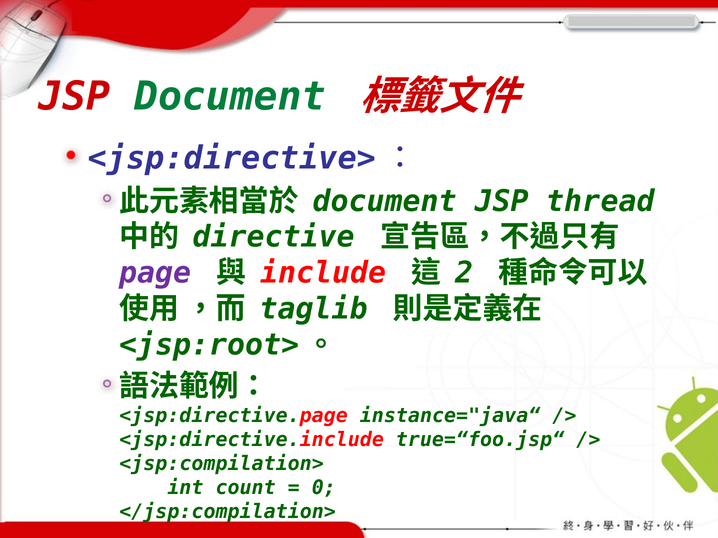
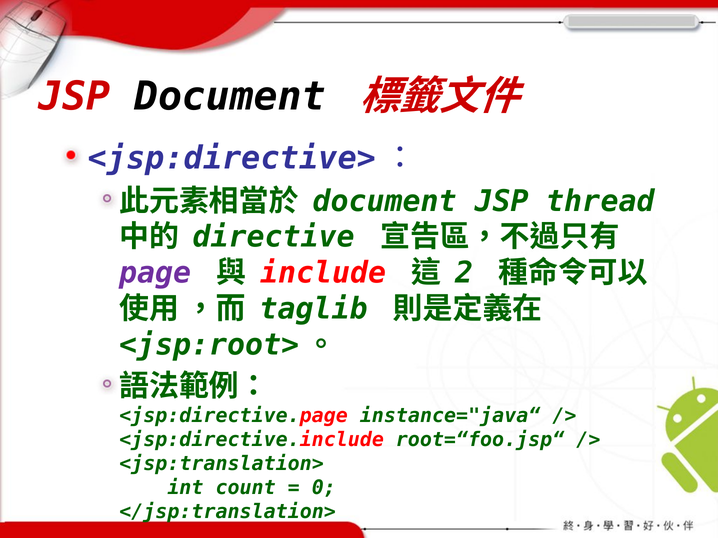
Document colour: green -> black (230, 97)
true=“foo.jsp“: true=“foo.jsp“ -> root=“foo.jsp“ (480, 440)
<jsp:compilation>: <jsp:compilation> -> <jsp:translation> (222, 464)
</jsp:compilation>: </jsp:compilation> -> </jsp:translation> (228, 512)
